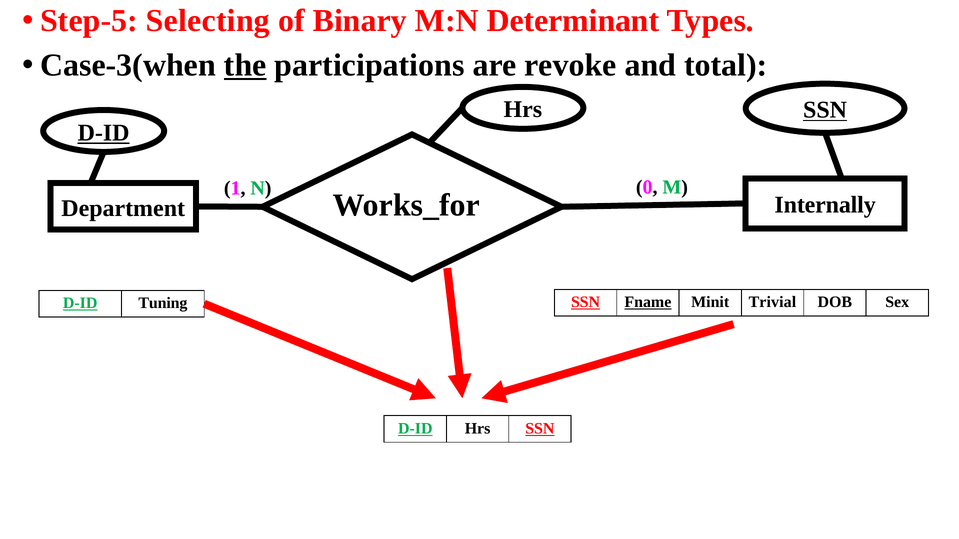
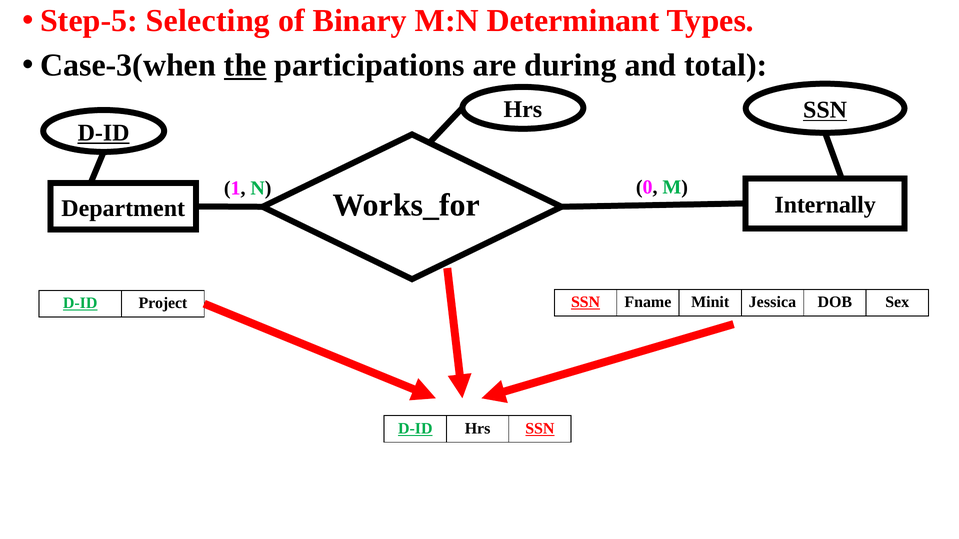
revoke: revoke -> during (570, 65)
Fname underline: present -> none (648, 302)
Trivial: Trivial -> Jessica (772, 302)
Tuning: Tuning -> Project (163, 303)
